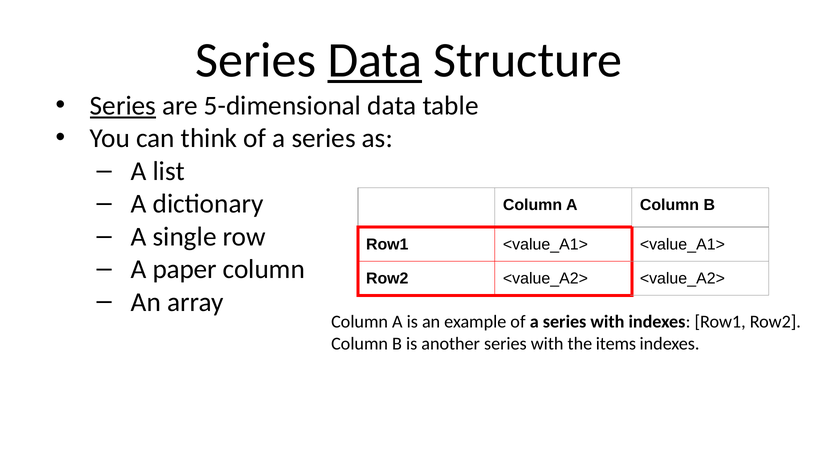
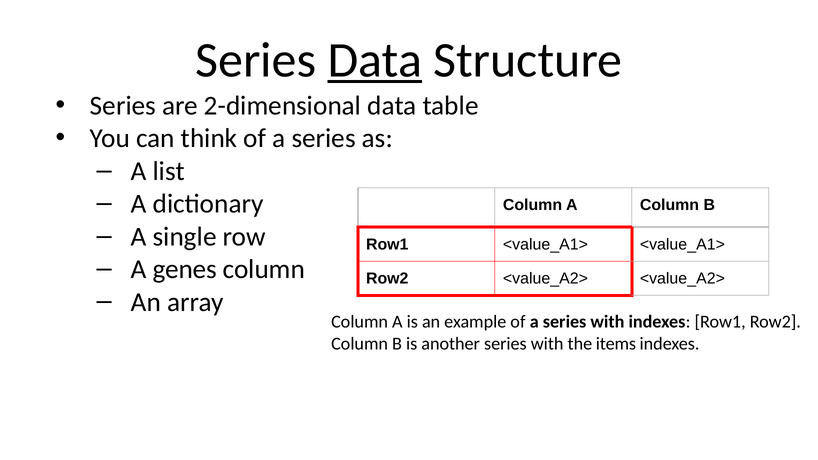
Series underline: present -> none (123, 106)
5-dimensional: 5-dimensional -> 2-dimensional (283, 106)
paper: paper -> genes (185, 269)
